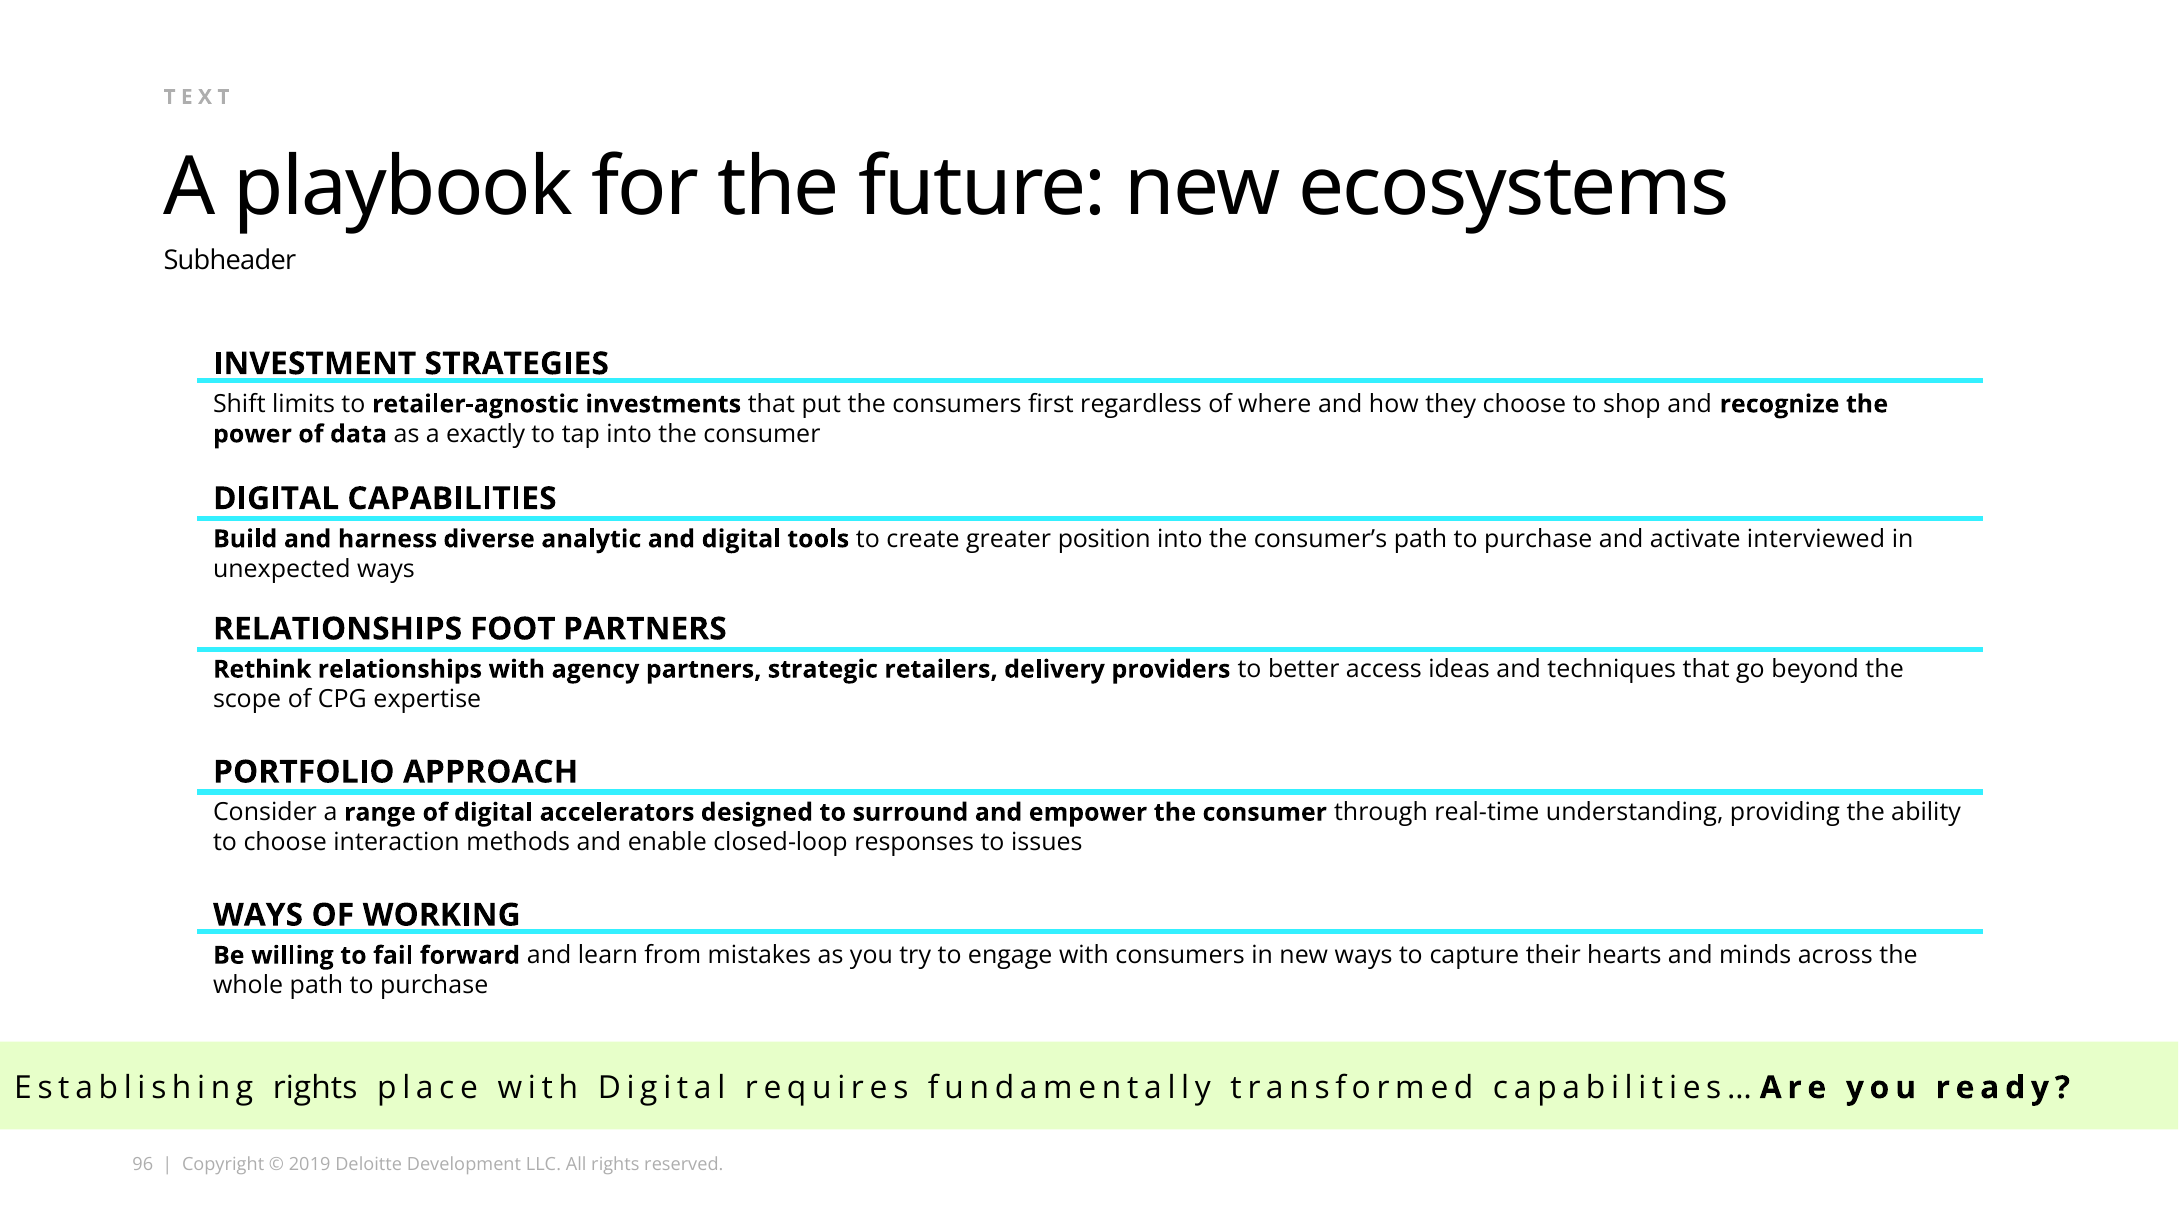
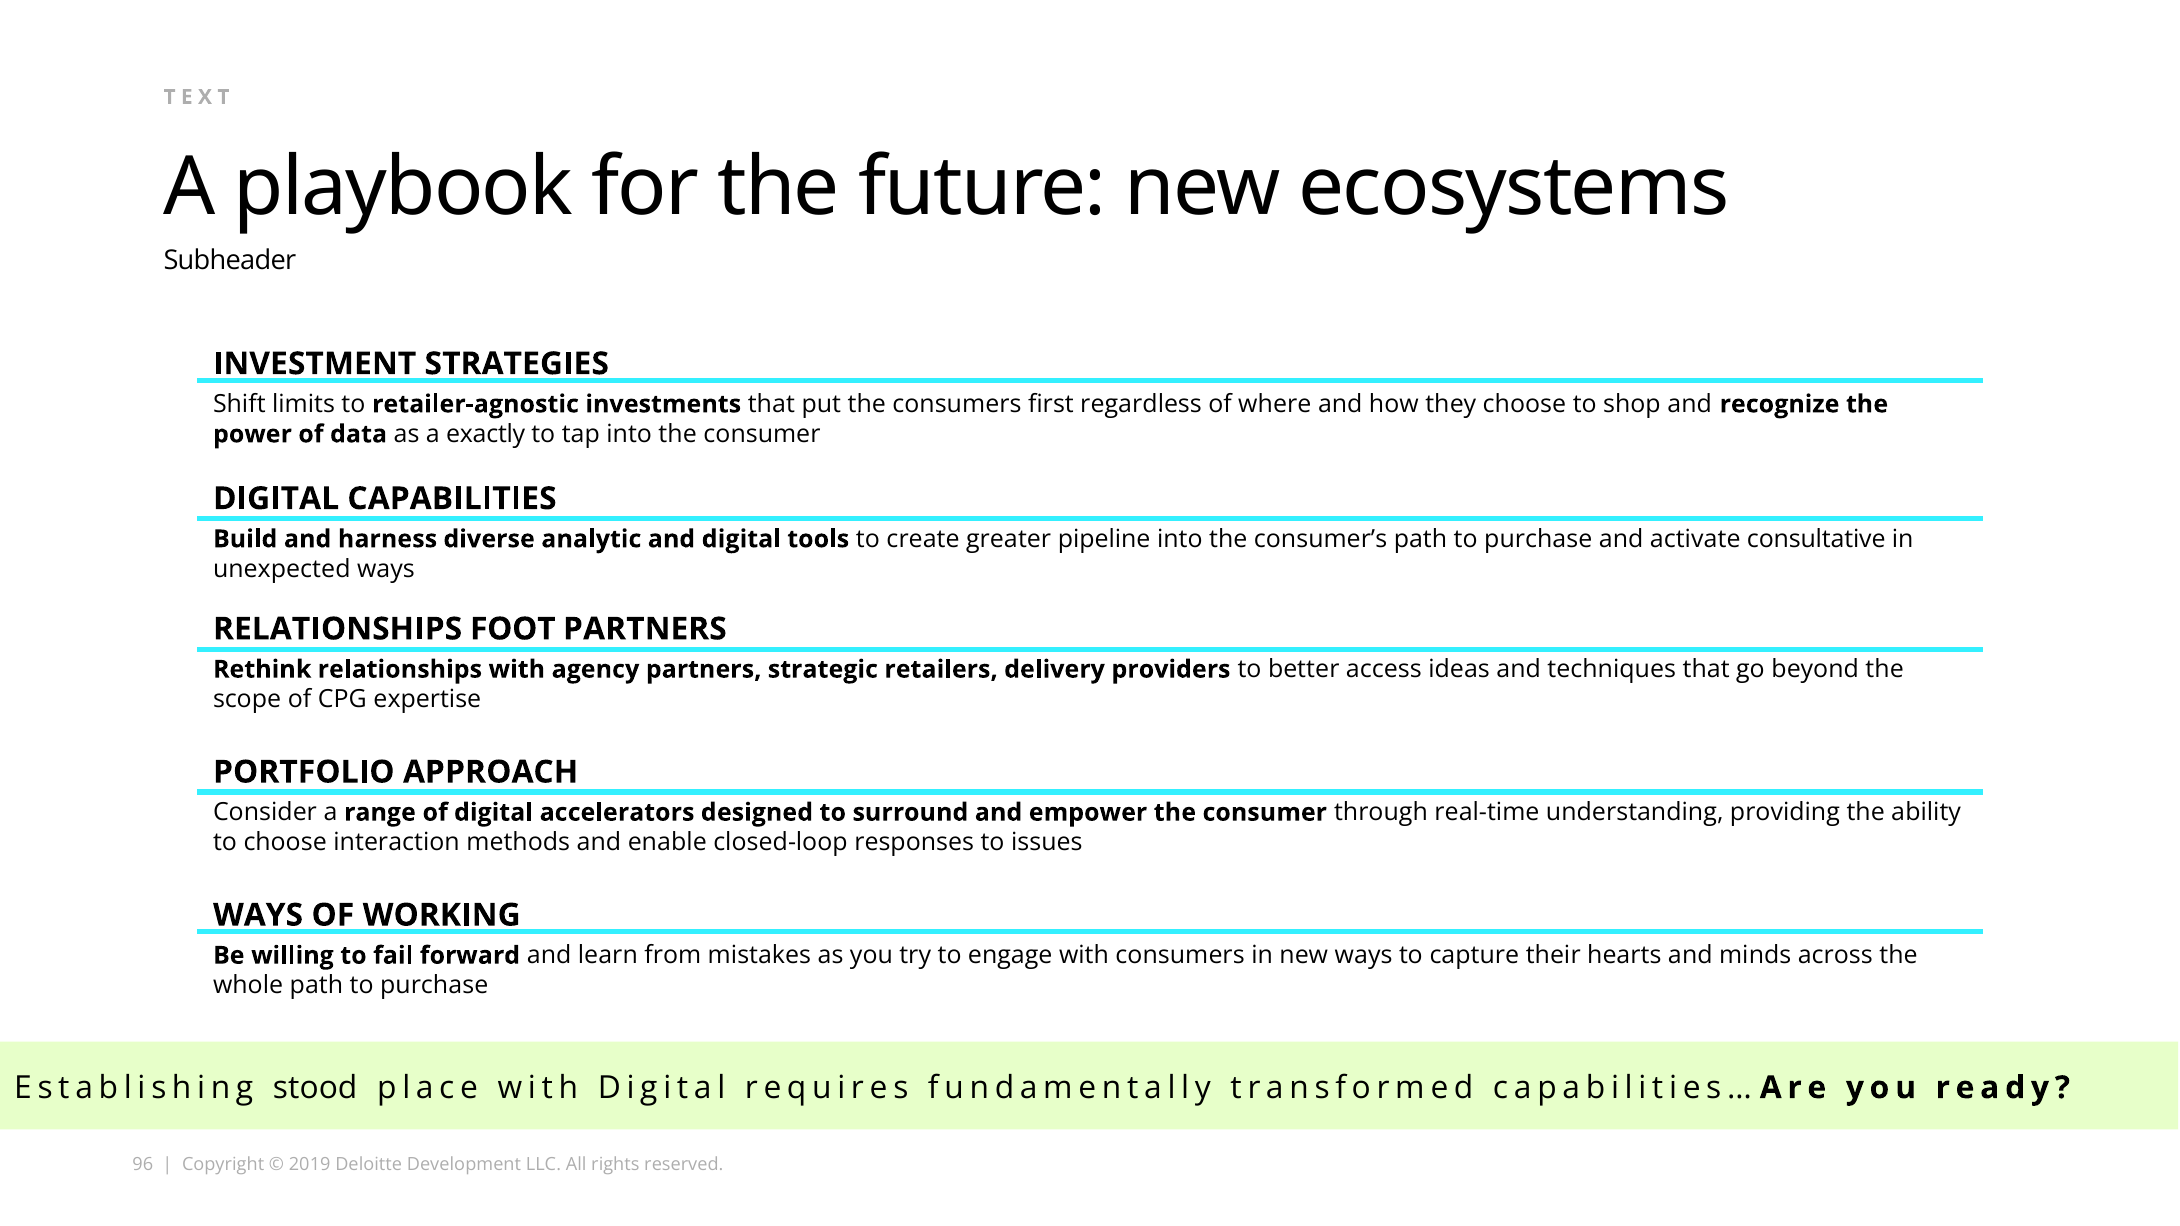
position: position -> pipeline (1104, 539)
interviewed: interviewed -> consultative (1816, 539)
Establishing rights: rights -> stood (315, 1088)
